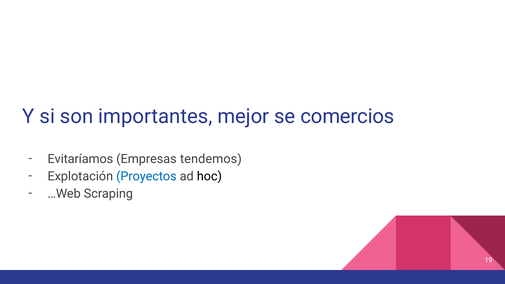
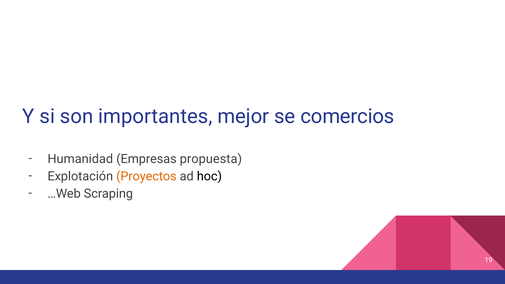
Evitaríamos: Evitaríamos -> Humanidad (80, 159)
tendemos: tendemos -> propuesta (211, 159)
Proyectos colour: blue -> orange (146, 176)
